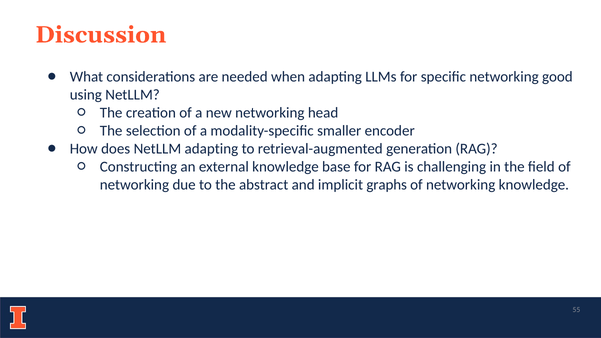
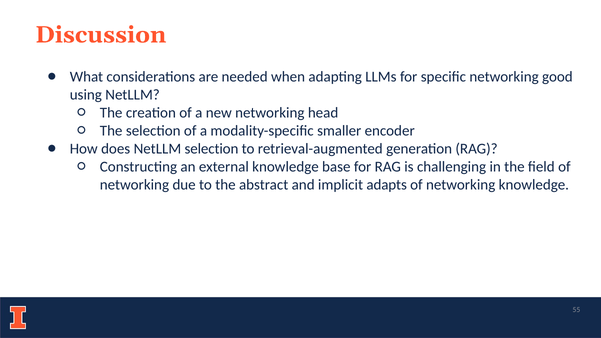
NetLLM adapting: adapting -> selection (212, 149)
graphs: graphs -> adapts (387, 185)
